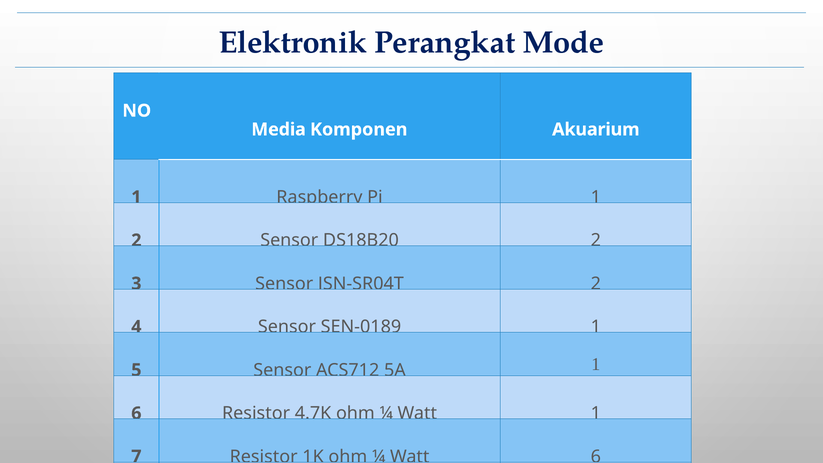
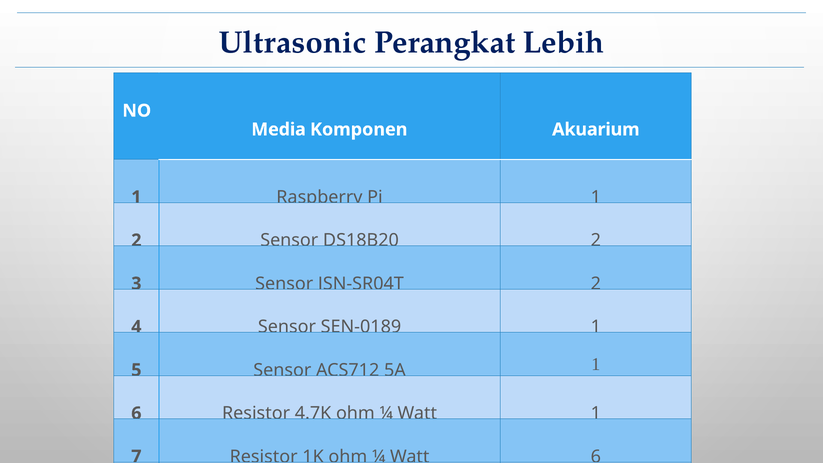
Elektronik: Elektronik -> Ultrasonic (292, 43)
Mode: Mode -> Lebih (563, 43)
